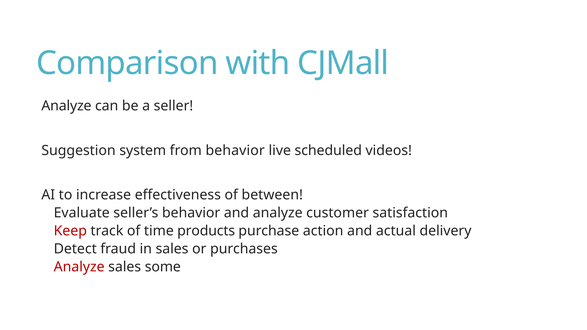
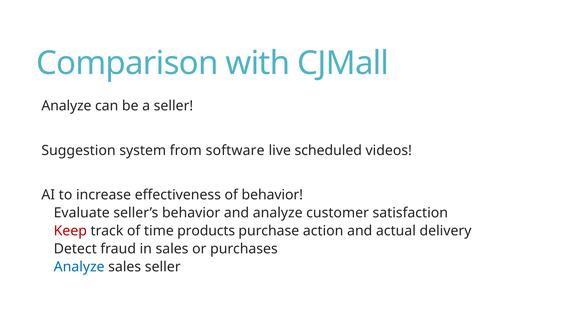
from behavior: behavior -> software (235, 150)
of between: between -> behavior (272, 195)
Analyze colour: red -> blue (79, 267)
sales some: some -> seller (163, 267)
